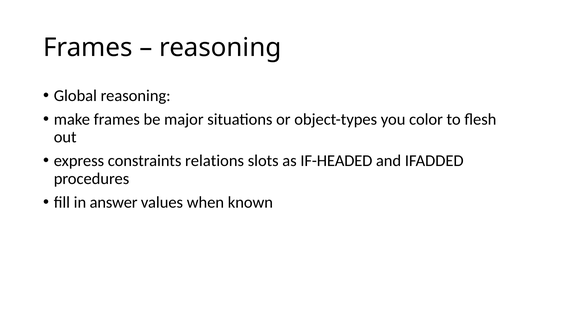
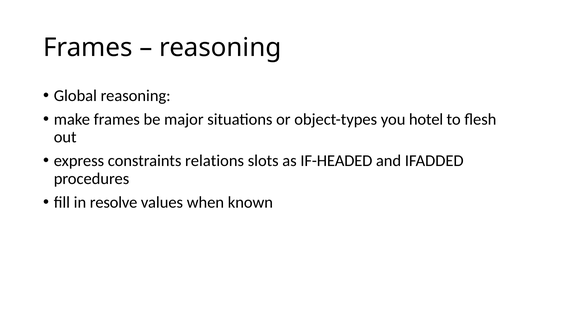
color: color -> hotel (426, 119)
answer: answer -> resolve (114, 203)
